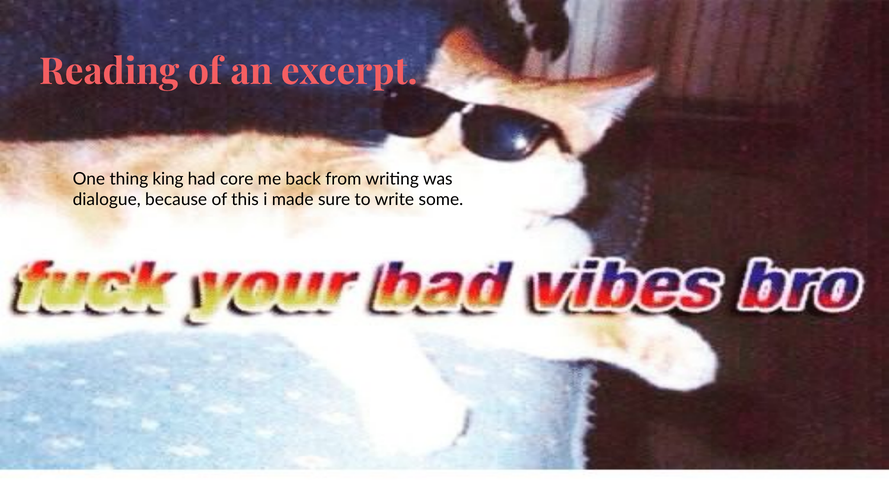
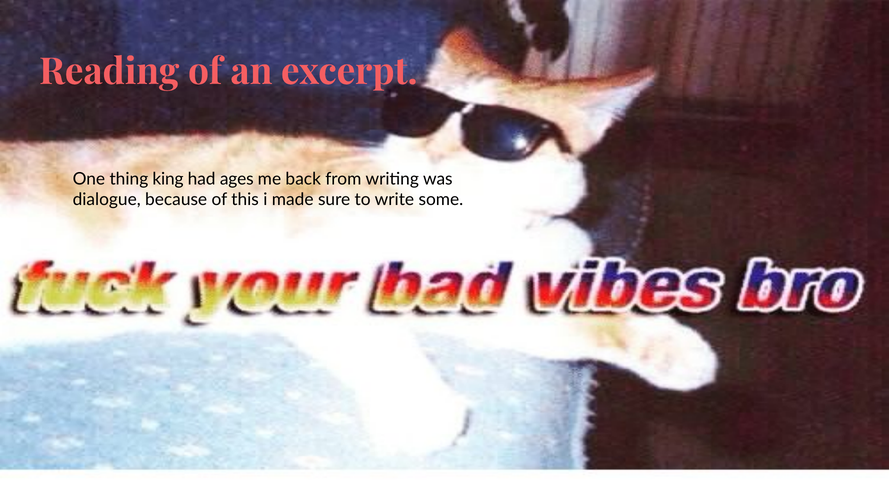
core: core -> ages (237, 179)
